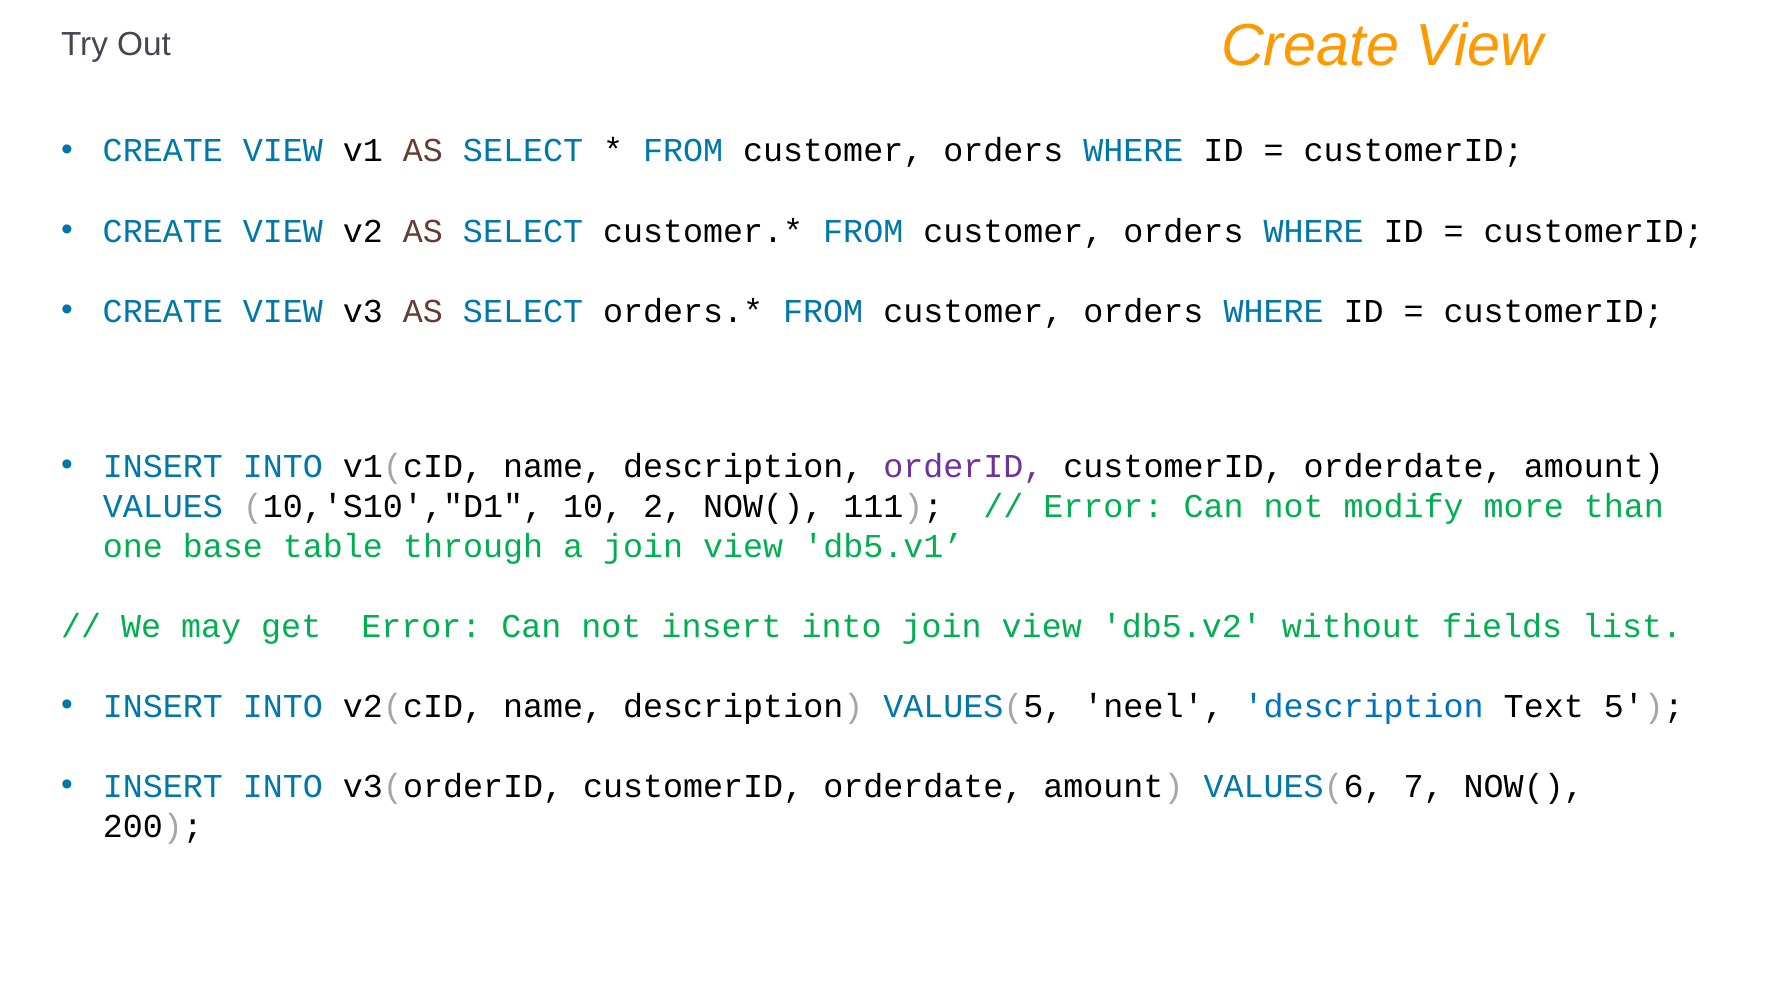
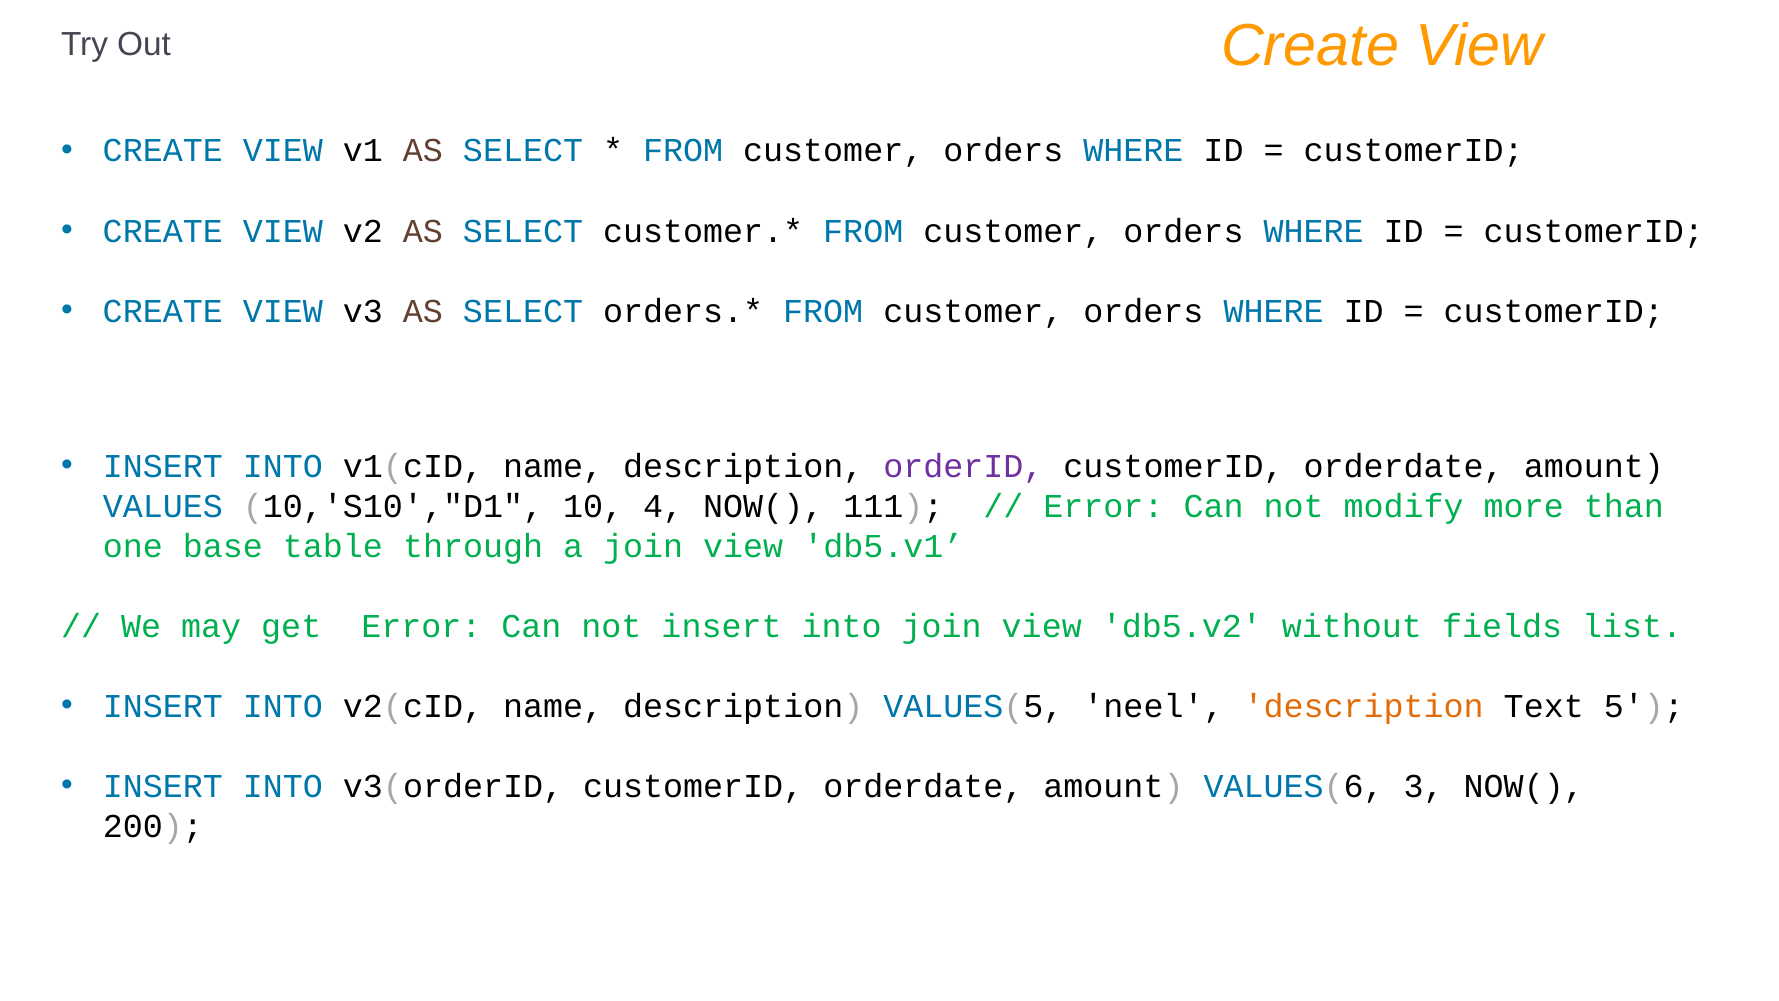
2: 2 -> 4 (663, 506)
description colour: blue -> orange (1364, 706)
7: 7 -> 3 (1424, 786)
